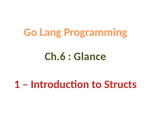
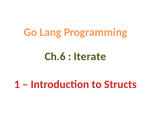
Glance: Glance -> Iterate (90, 57)
